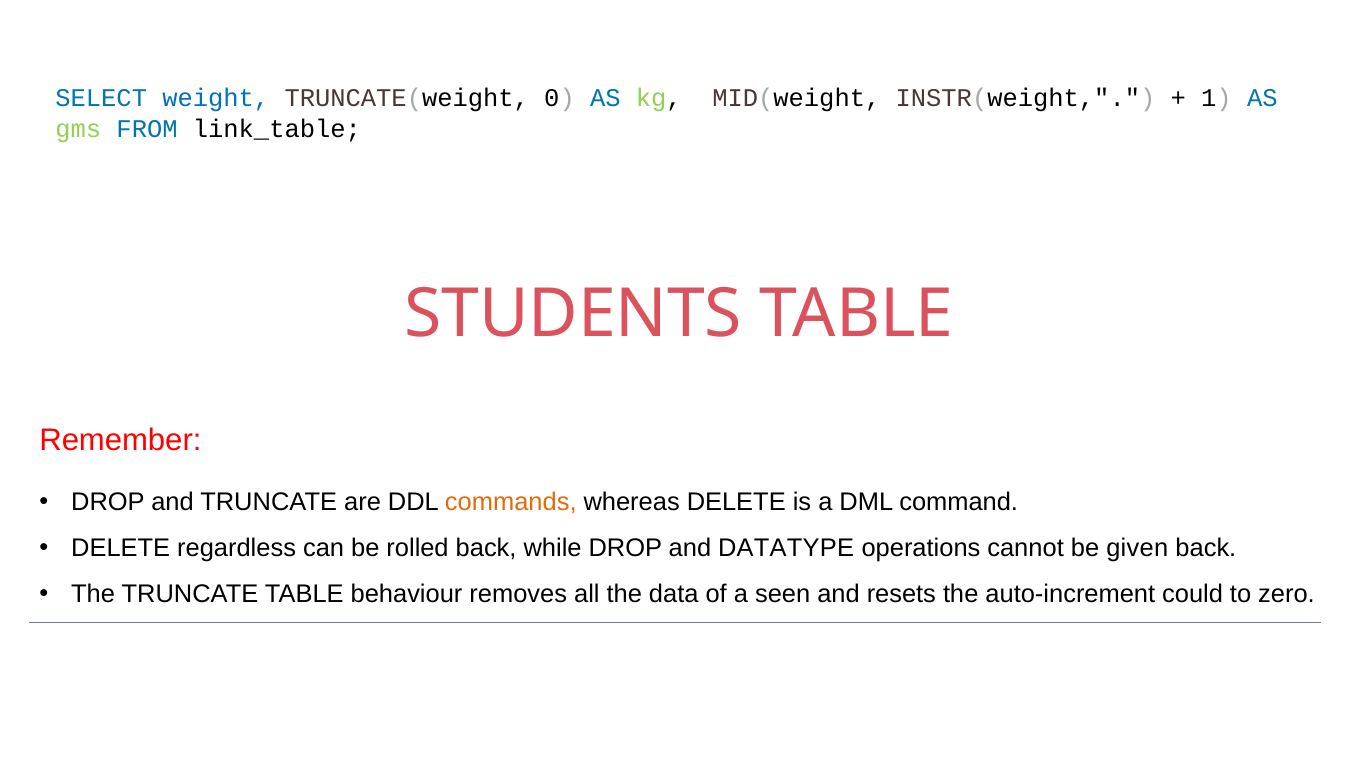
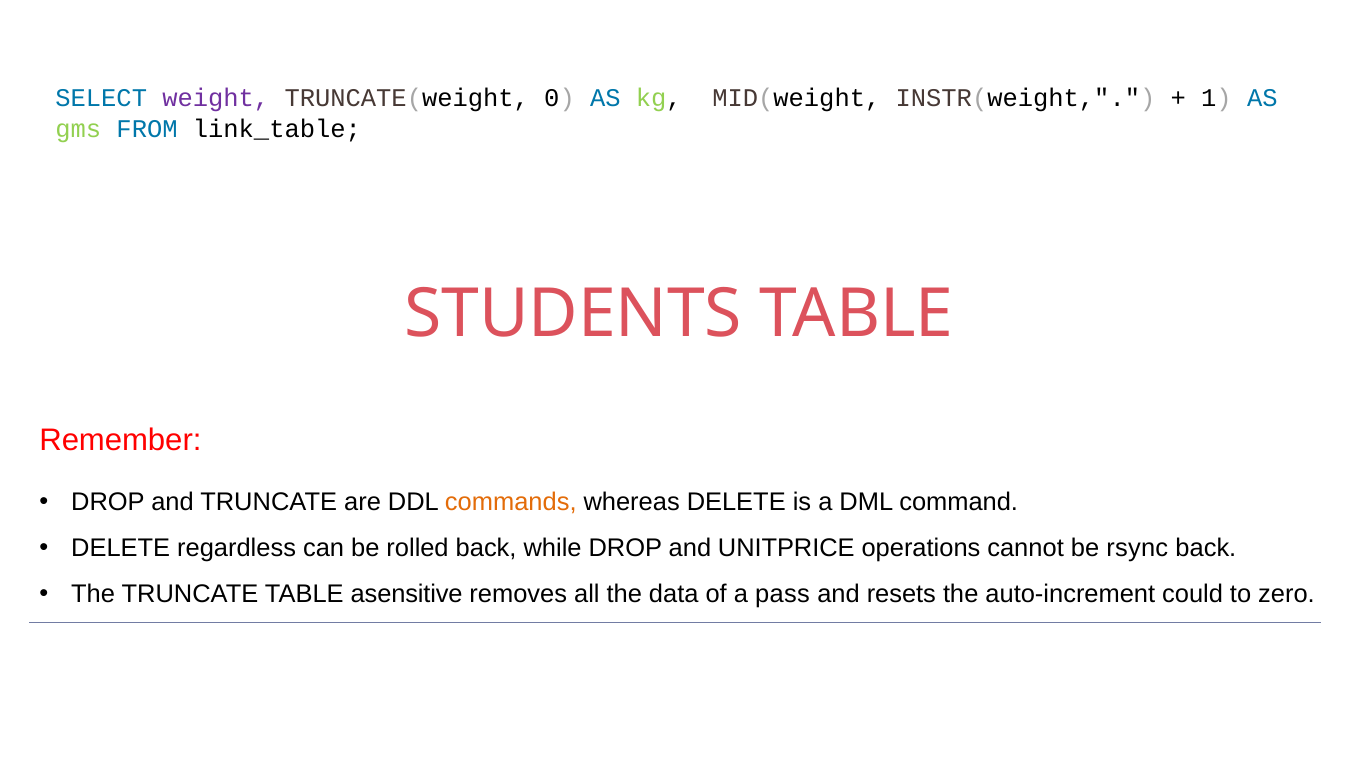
weight colour: blue -> purple (216, 98)
DATATYPE: DATATYPE -> UNITPRICE (786, 548)
given: given -> rsync (1137, 548)
behaviour: behaviour -> asensitive (407, 594)
seen: seen -> pass (783, 594)
